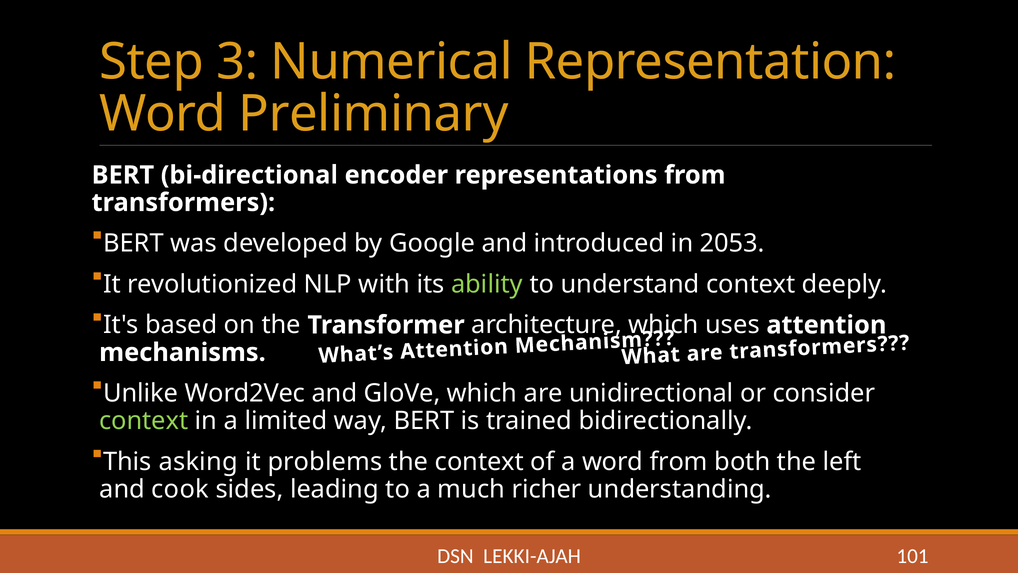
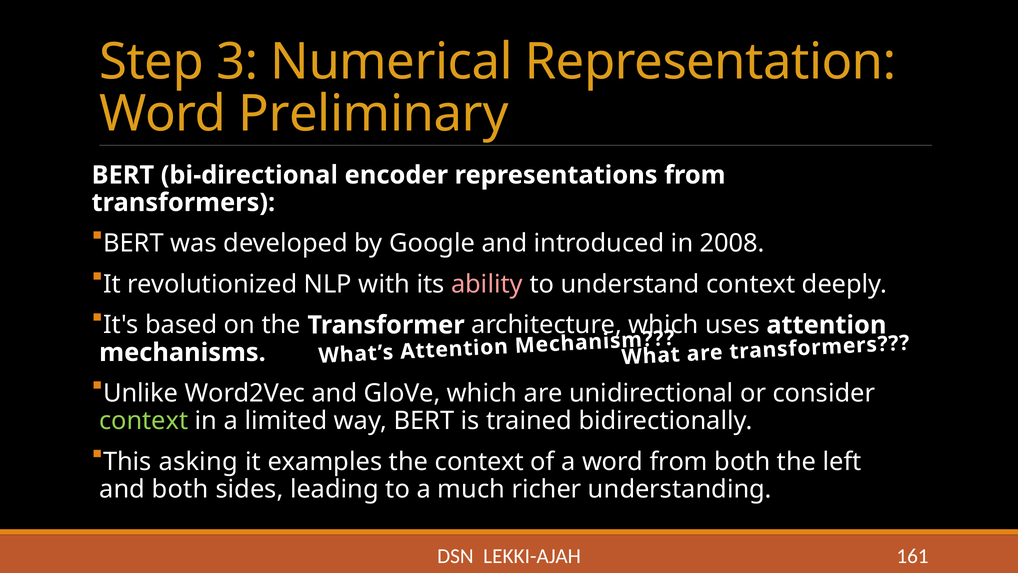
2053: 2053 -> 2008 (732, 243)
ability colour: light green -> pink (487, 284)
problems: problems -> examples (325, 461)
and cook: cook -> both (180, 489)
101: 101 -> 161 (912, 556)
